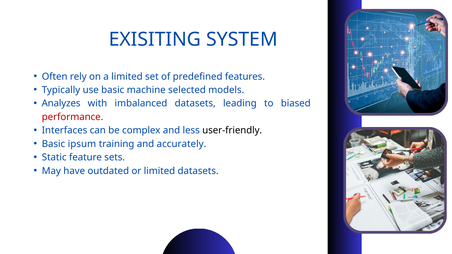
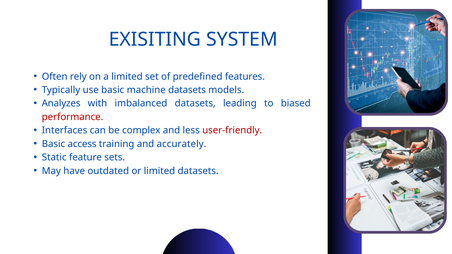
machine selected: selected -> datasets (187, 90)
user-friendly colour: black -> red (232, 131)
ipsum: ipsum -> access (82, 144)
